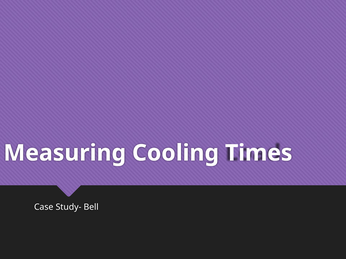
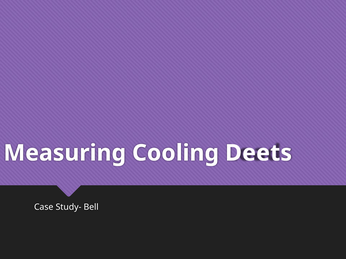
Times: Times -> Deets (259, 153)
